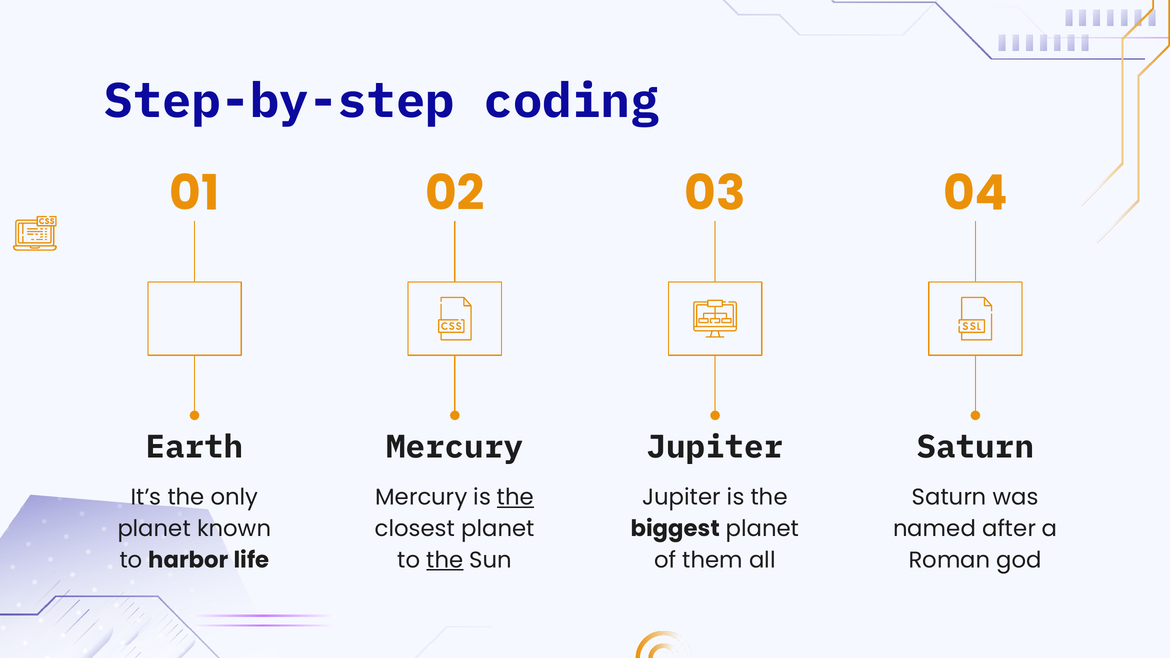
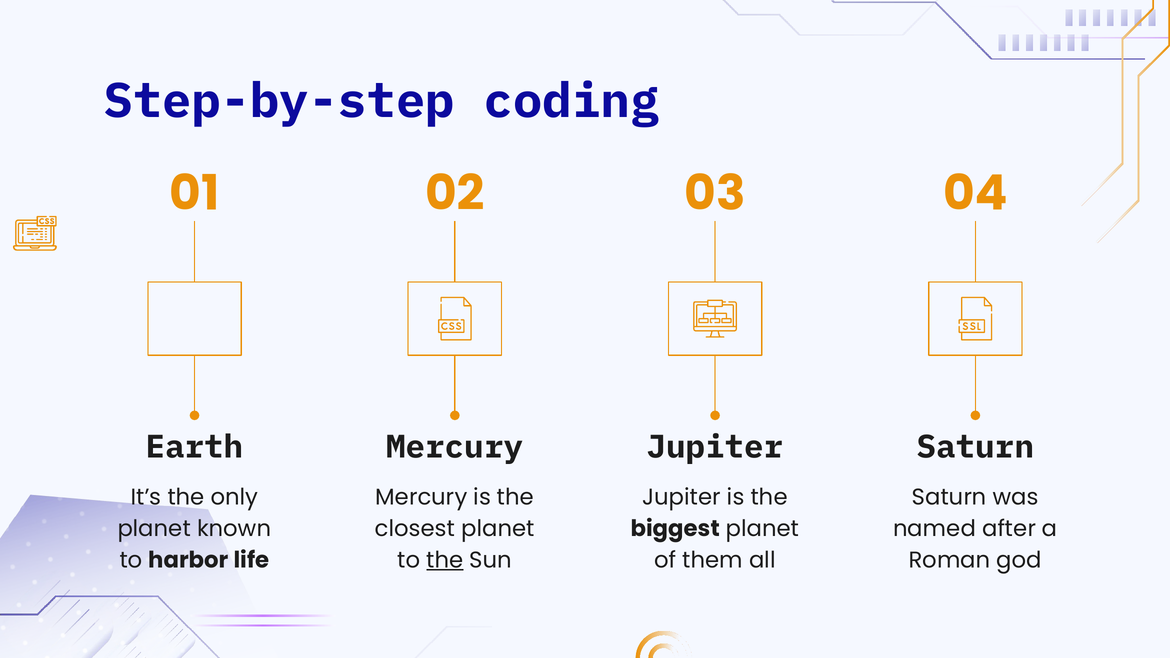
the underline: present -> none (516, 498)
